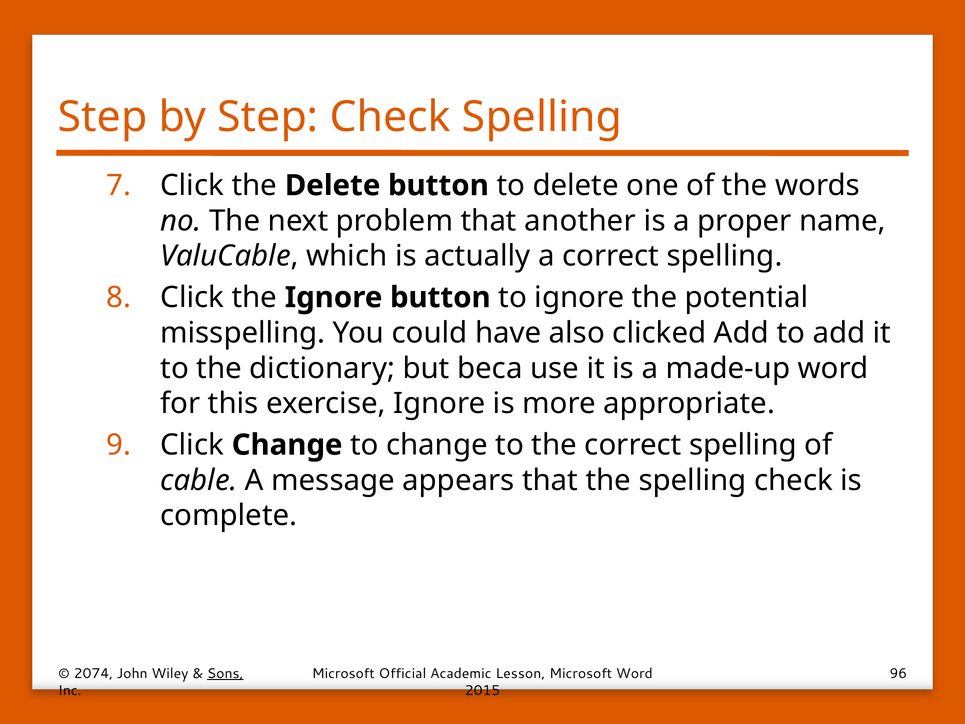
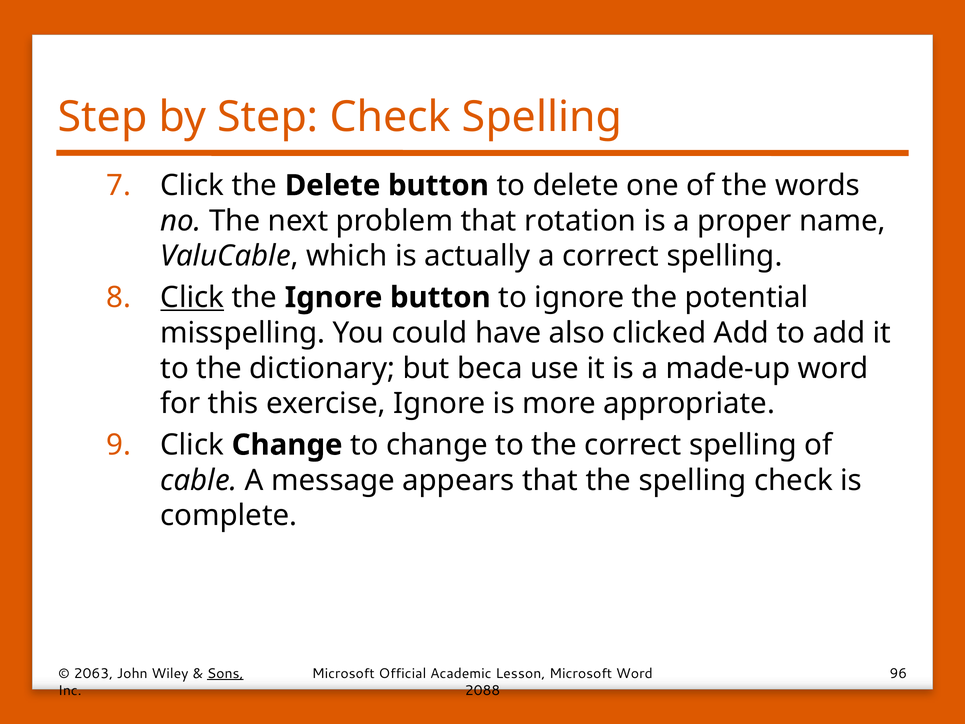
another: another -> rotation (580, 221)
Click underline: none -> present (192, 297)
2074: 2074 -> 2063 (93, 673)
2015: 2015 -> 2088 (483, 690)
